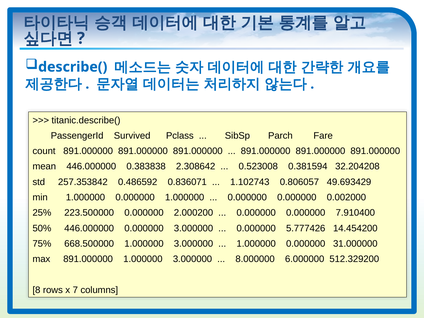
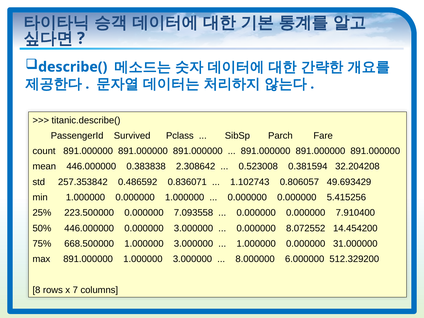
0.002000: 0.002000 -> 5.415256 (346, 197)
2.000200: 2.000200 -> 7.093558 (194, 213)
5.777426: 5.777426 -> 8.072552 (306, 228)
